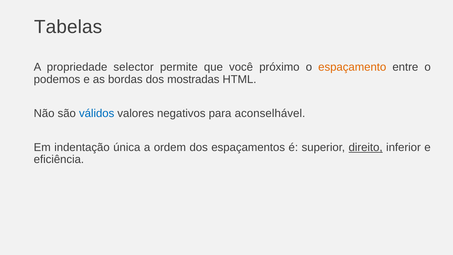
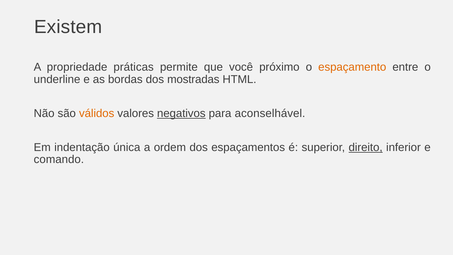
Tabelas: Tabelas -> Existem (68, 27)
selector: selector -> práticas (134, 67)
podemos: podemos -> underline (57, 79)
válidos colour: blue -> orange (97, 113)
negativos underline: none -> present (181, 113)
eficiência: eficiência -> comando (59, 159)
